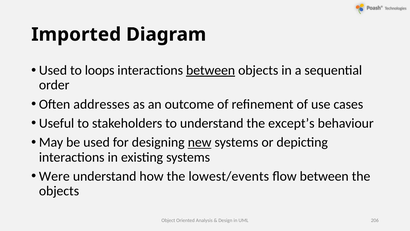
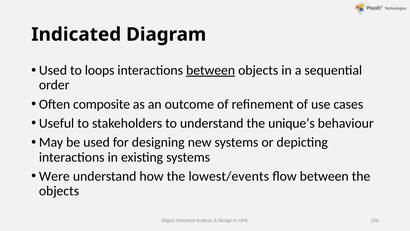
Imported: Imported -> Indicated (76, 34)
addresses: addresses -> composite (102, 104)
except’s: except’s -> unique’s (291, 123)
new underline: present -> none (200, 142)
